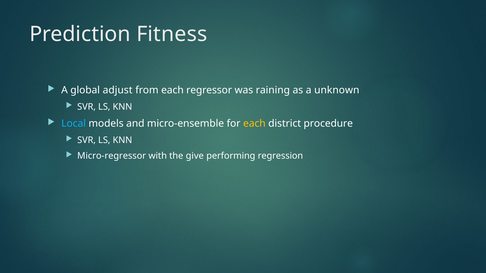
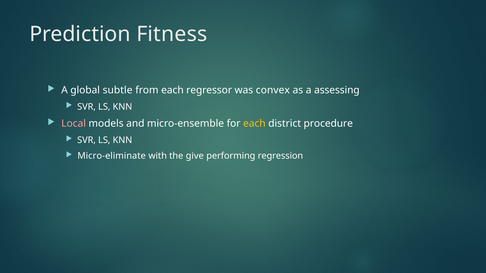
adjust: adjust -> subtle (118, 90)
raining: raining -> convex (273, 90)
unknown: unknown -> assessing (337, 90)
Local colour: light blue -> pink (74, 124)
Micro-regressor: Micro-regressor -> Micro-eliminate (112, 156)
